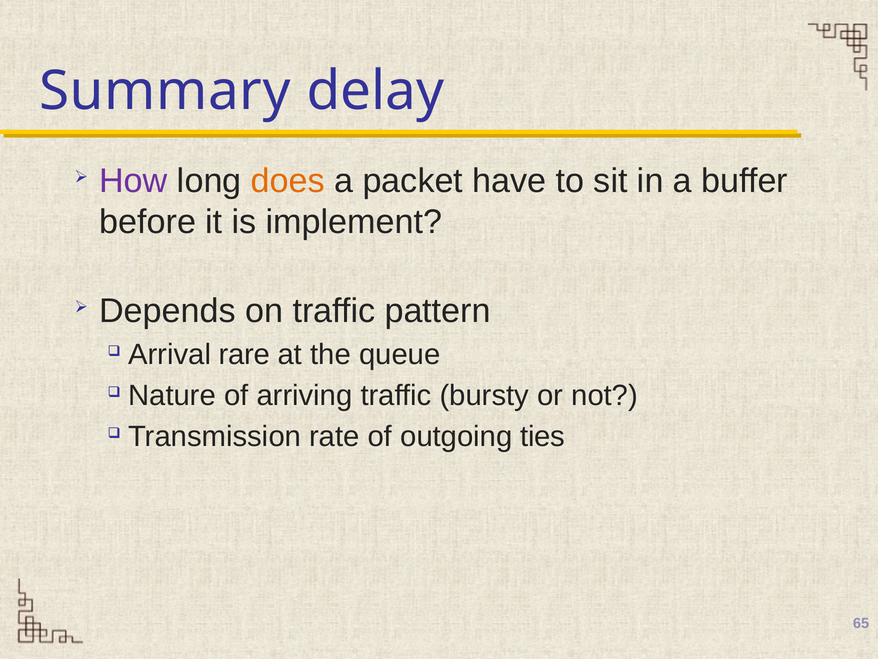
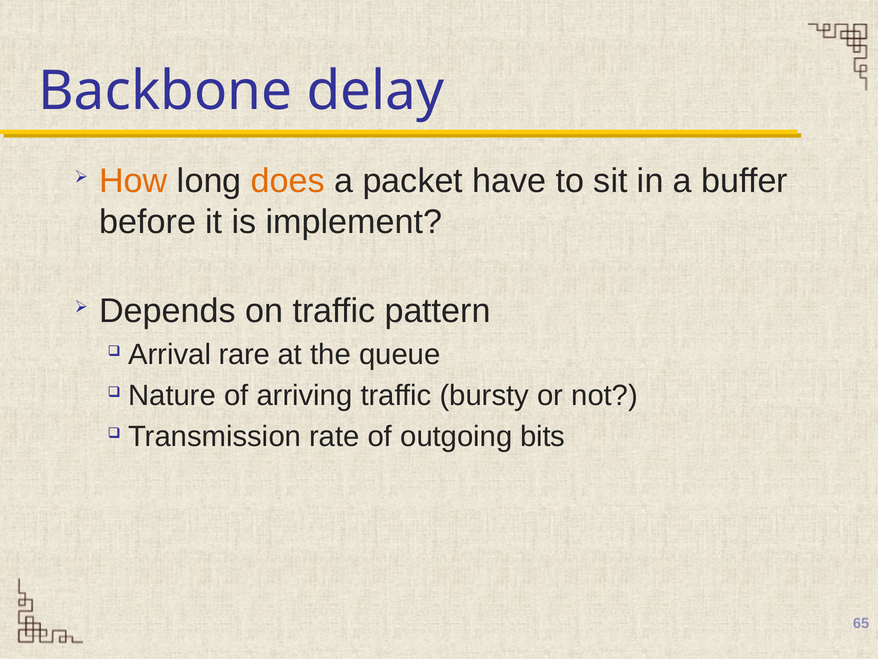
Summary: Summary -> Backbone (165, 91)
How colour: purple -> orange (133, 181)
ties: ties -> bits (543, 436)
